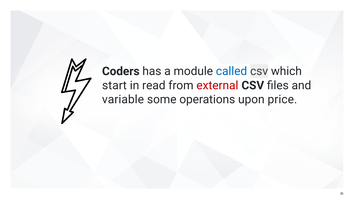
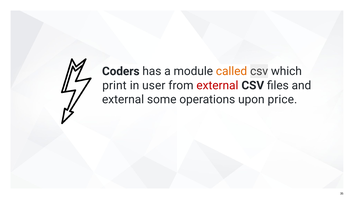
called colour: blue -> orange (232, 71)
start: start -> print (114, 85)
read: read -> user (154, 85)
variable: variable -> external (123, 100)
